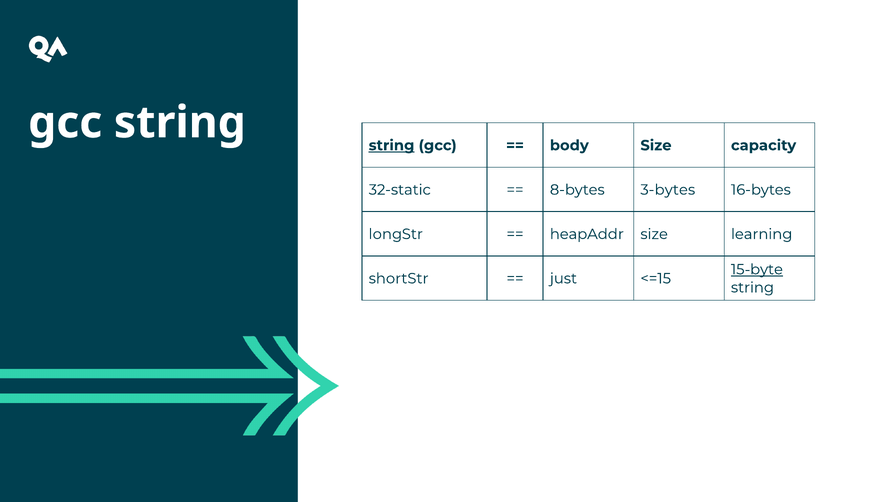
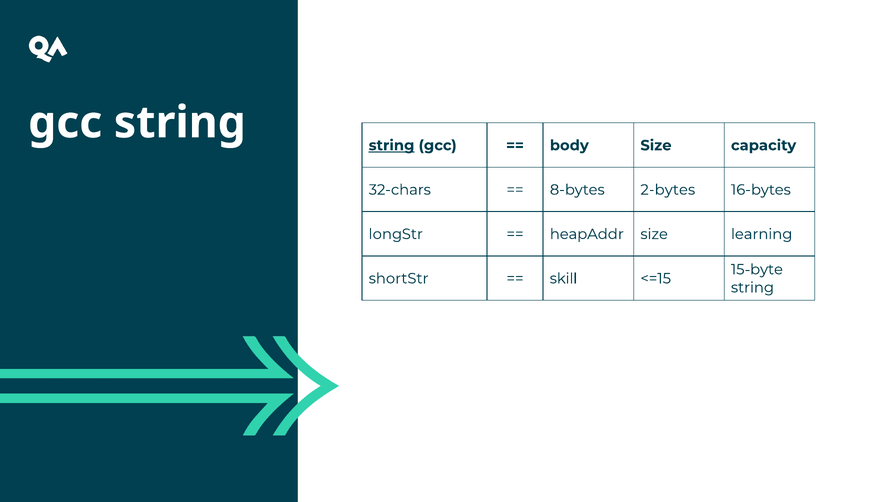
32-static: 32-static -> 32-chars (400, 190)
3-bytes: 3-bytes -> 2-bytes (668, 190)
15-byte underline: present -> none (757, 269)
just: just -> skill (563, 278)
